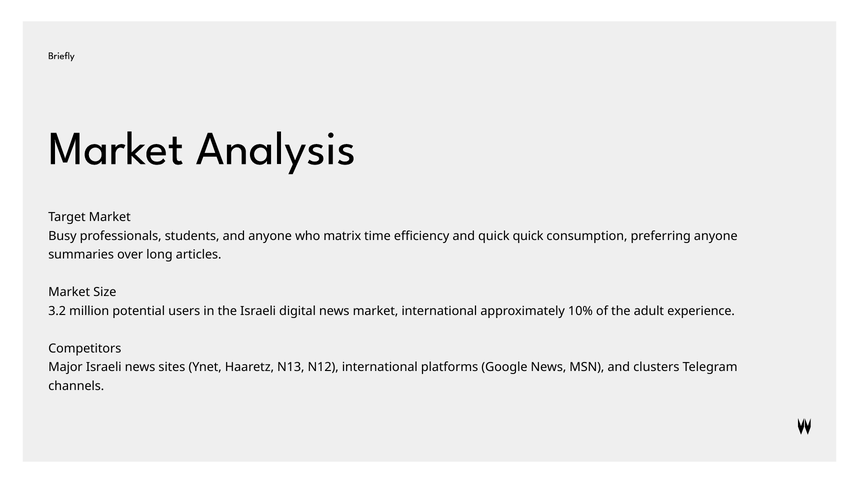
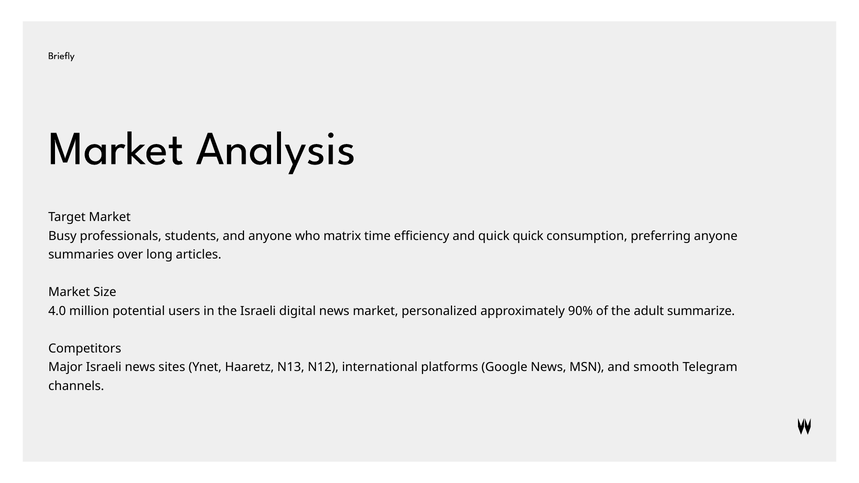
3.2: 3.2 -> 4.0 (57, 311)
market international: international -> personalized (439, 311)
10%: 10% -> 90% (580, 311)
experience: experience -> summarize (701, 311)
clusters: clusters -> smooth (656, 368)
